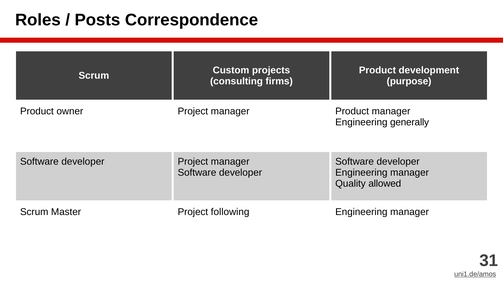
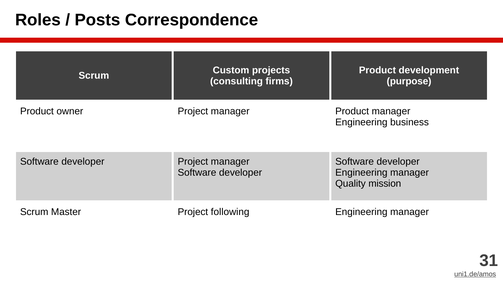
generally: generally -> business (410, 122)
allowed: allowed -> mission (385, 184)
